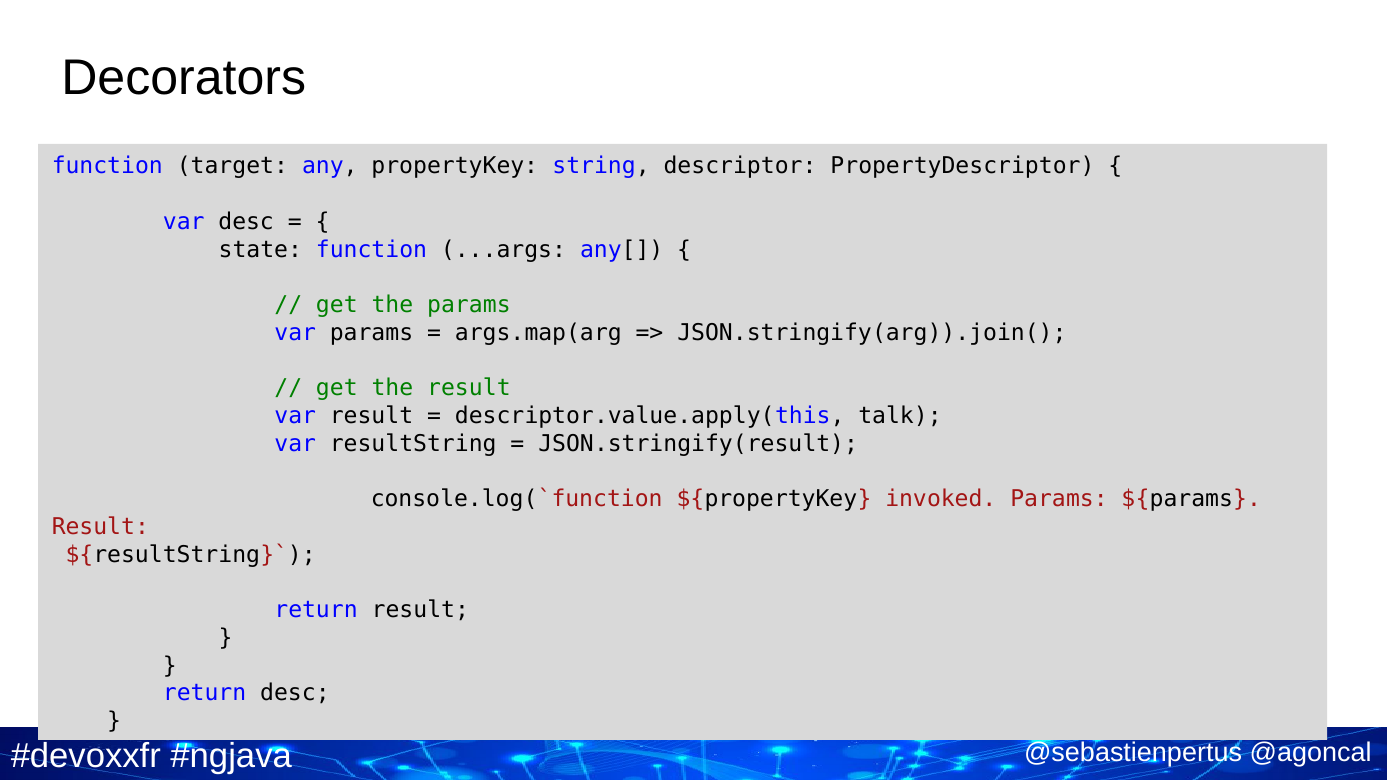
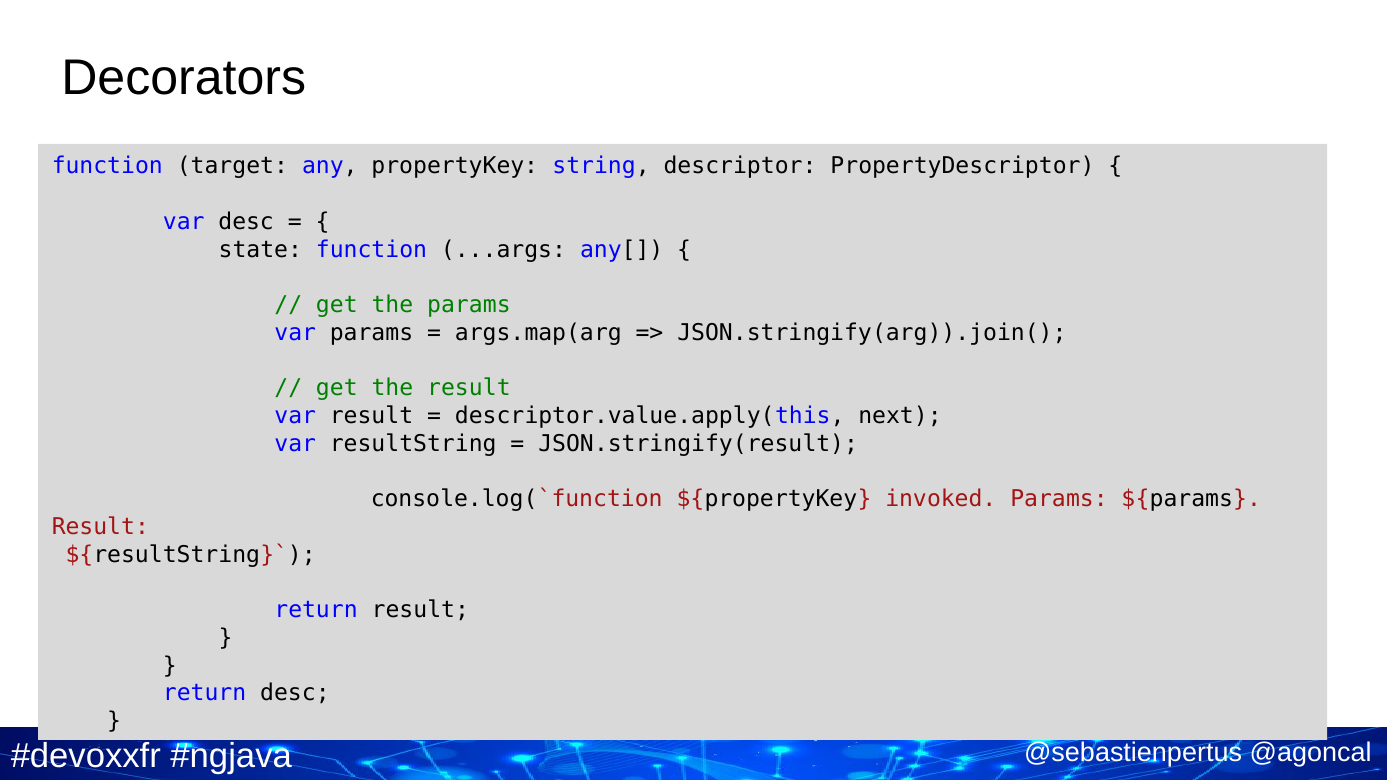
talk: talk -> next (900, 416)
